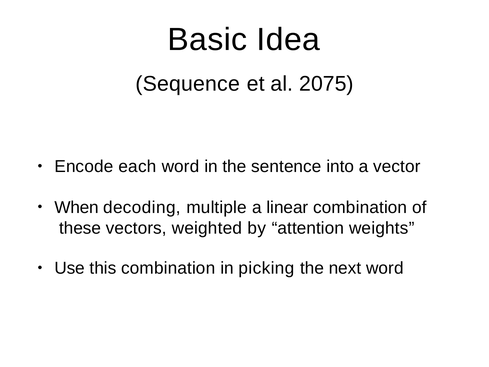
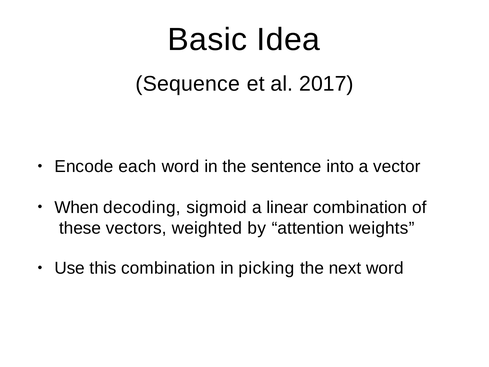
2075: 2075 -> 2017 (326, 84)
multiple: multiple -> sigmoid (217, 207)
